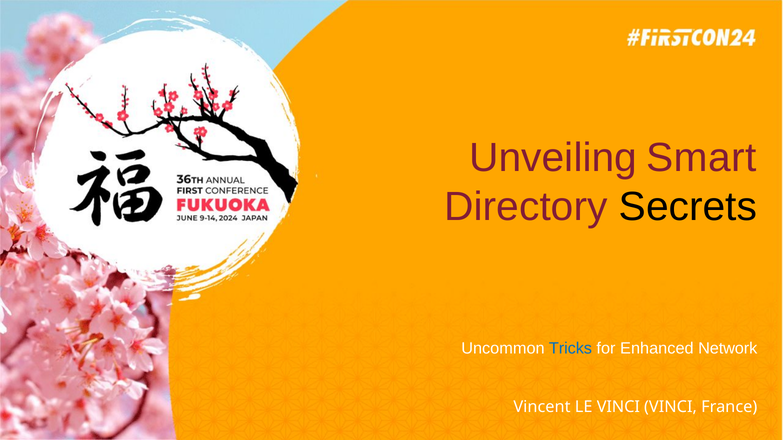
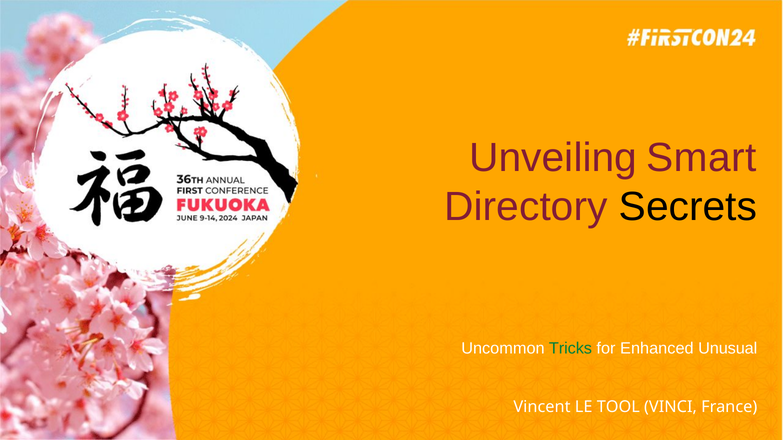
Tricks colour: blue -> green (571, 349)
Network: Network -> Unusual (728, 349)
LE VINCI: VINCI -> TOOL (618, 407)
